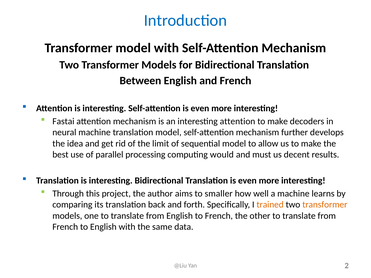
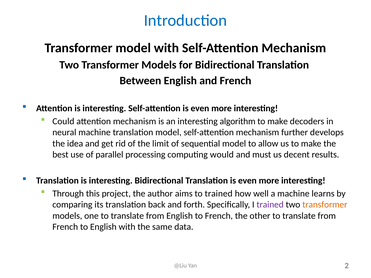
Fastai: Fastai -> Could (63, 121)
interesting attention: attention -> algorithm (238, 121)
to smaller: smaller -> trained (219, 194)
trained colour: orange -> purple (270, 205)
